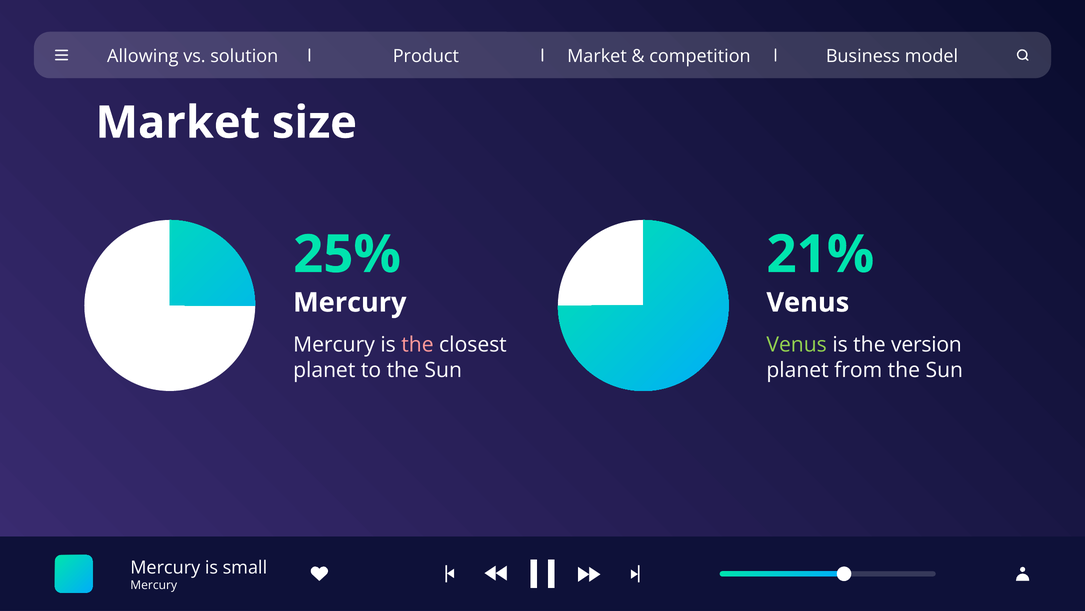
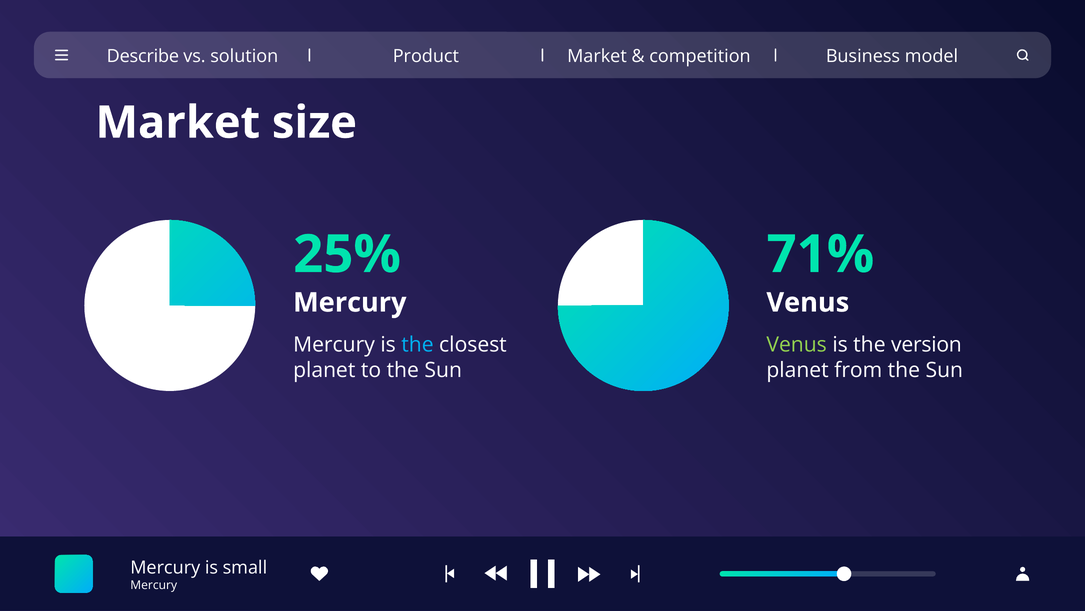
Allowing: Allowing -> Describe (143, 56)
21%: 21% -> 71% (820, 254)
the colour: pink -> light blue (417, 344)
